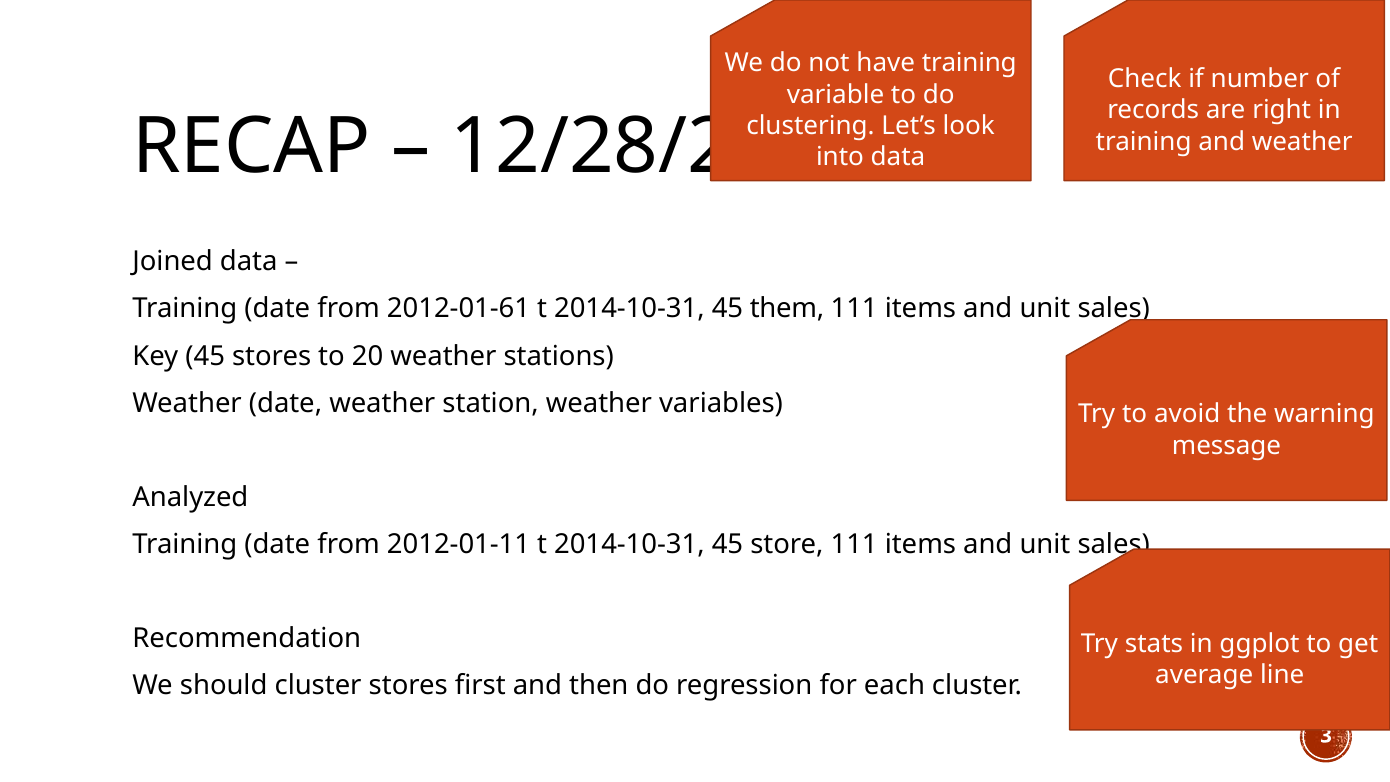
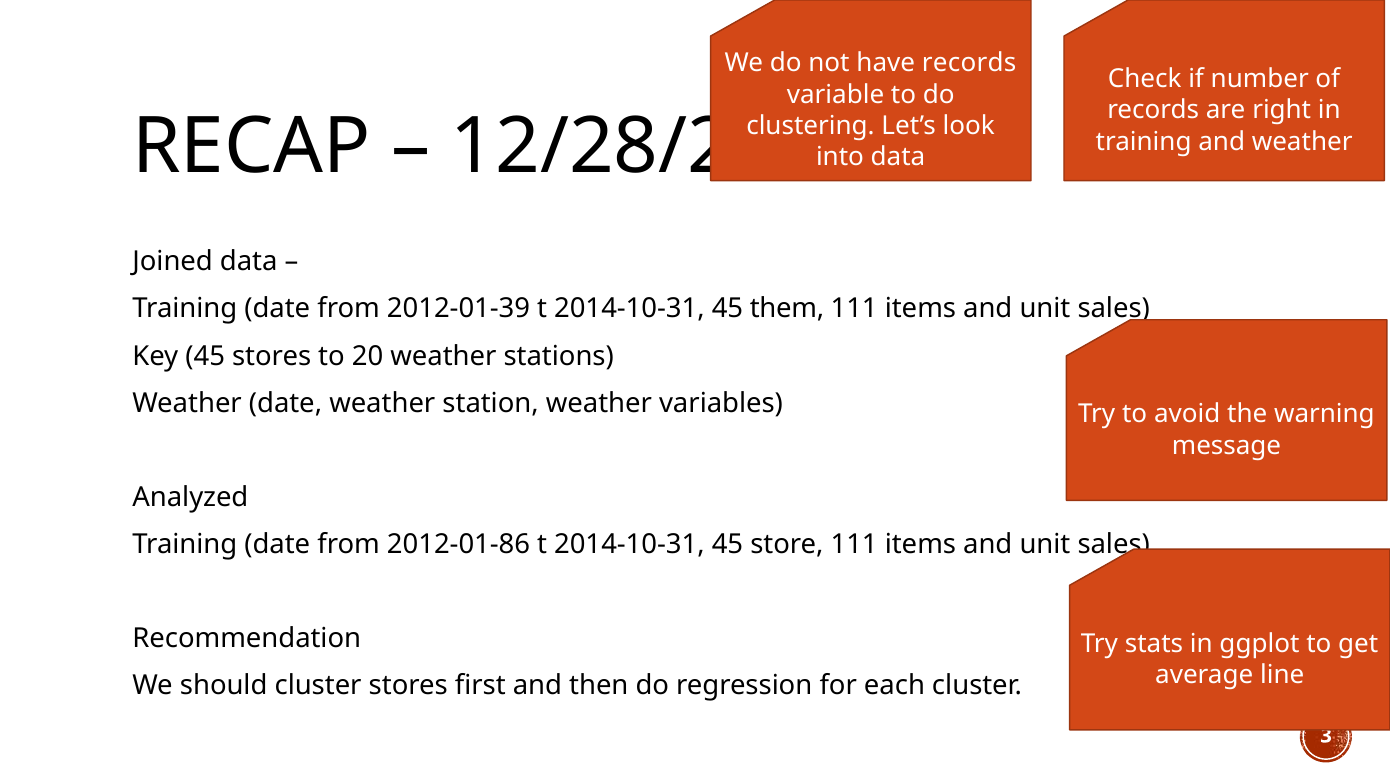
have training: training -> records (969, 63)
2012-01-61: 2012-01-61 -> 2012-01-39 (459, 309)
2012-01-11: 2012-01-11 -> 2012-01-86 (459, 544)
